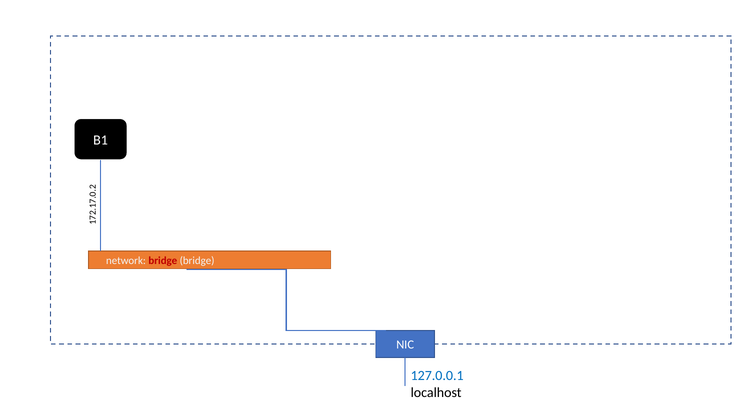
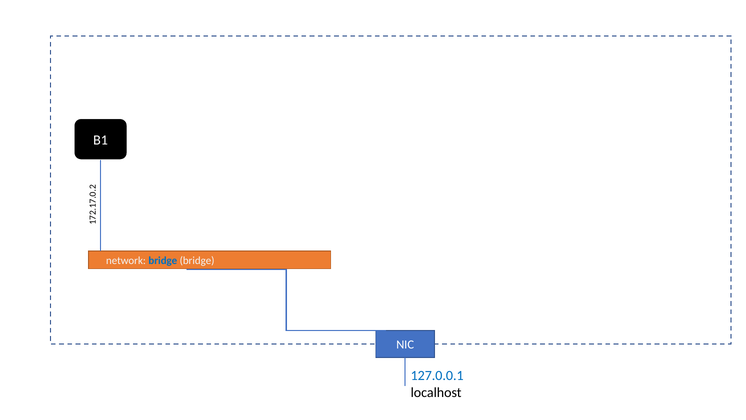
bridge colour: red -> blue (163, 260)
